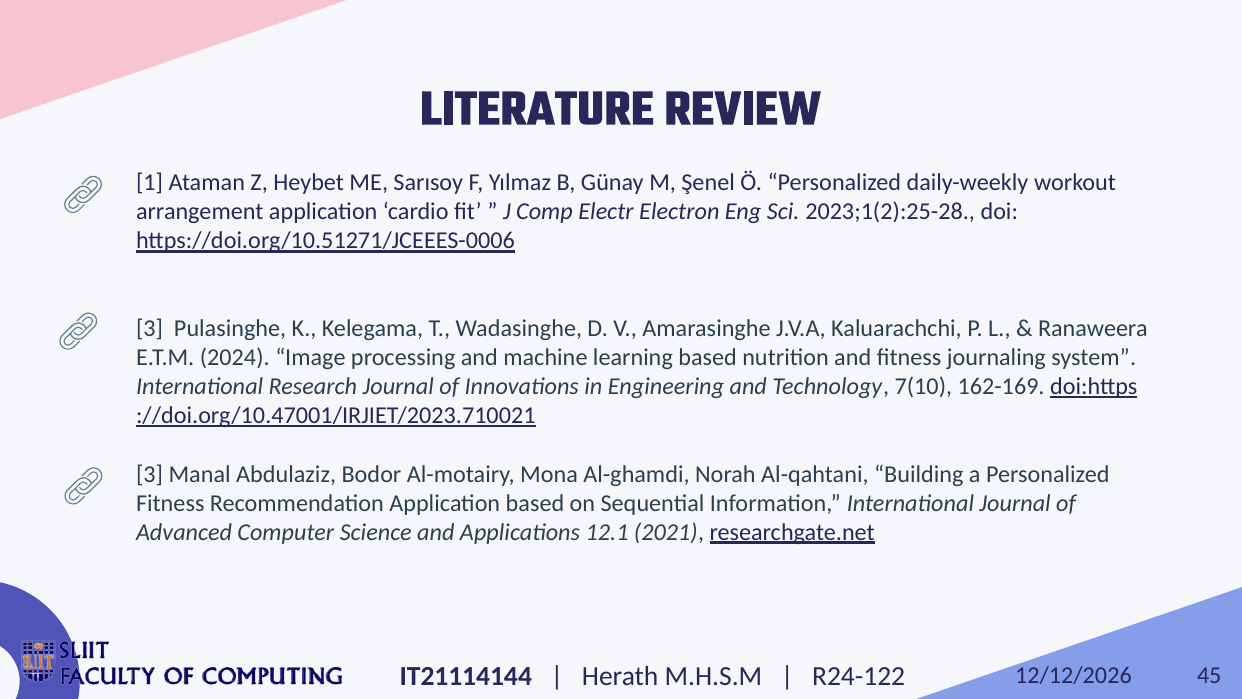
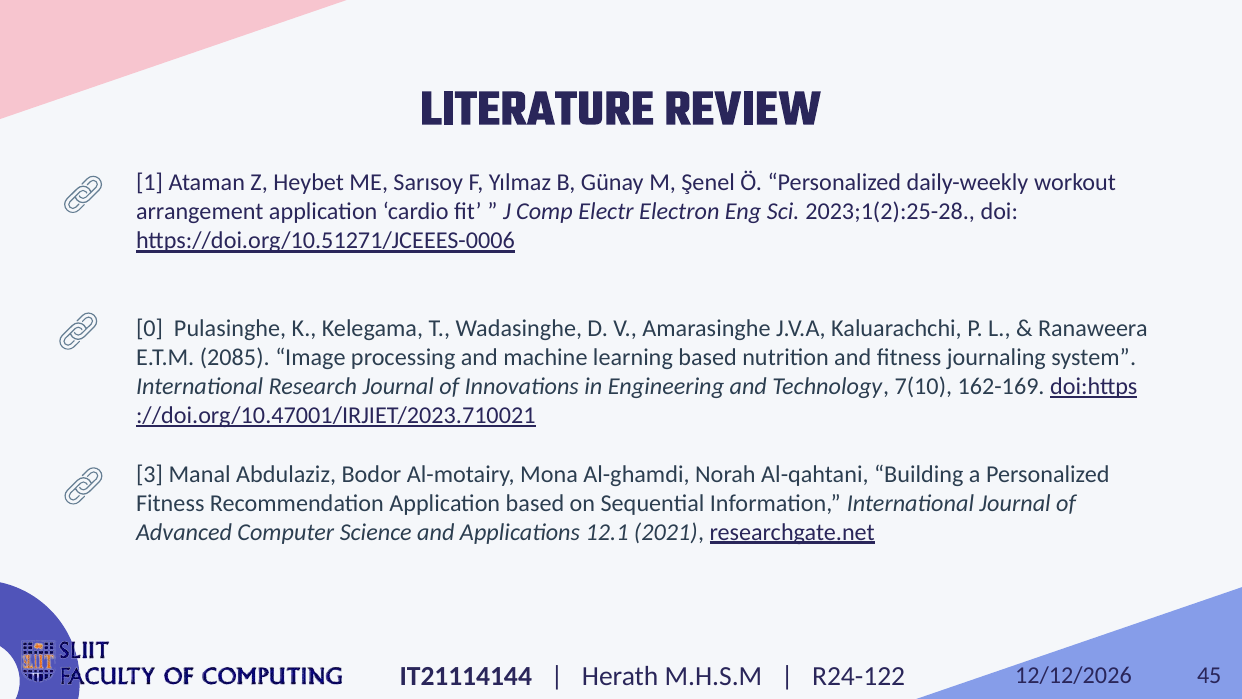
3: 3 -> 0 (150, 328)
2024: 2024 -> 2085 (235, 357)
